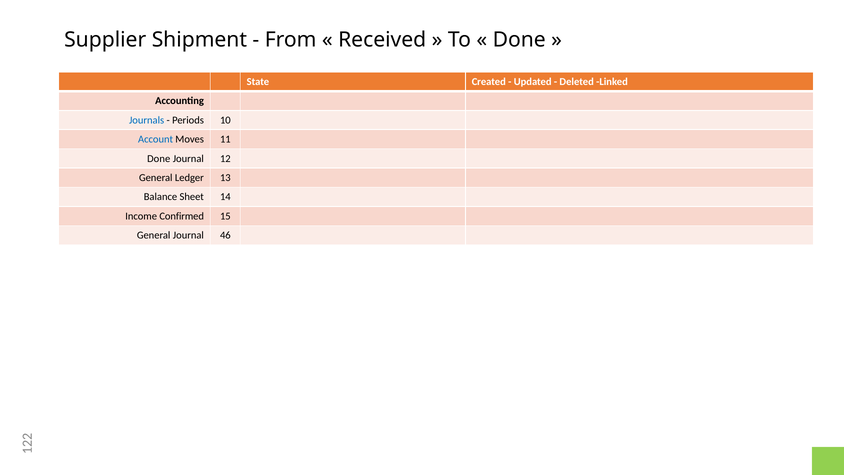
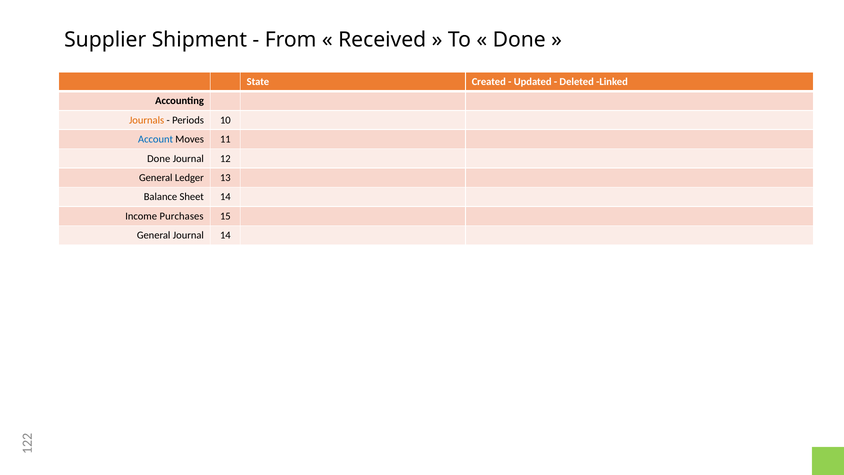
Journals colour: blue -> orange (147, 120)
Confirmed: Confirmed -> Purchases (182, 216)
Journal 46: 46 -> 14 (225, 235)
